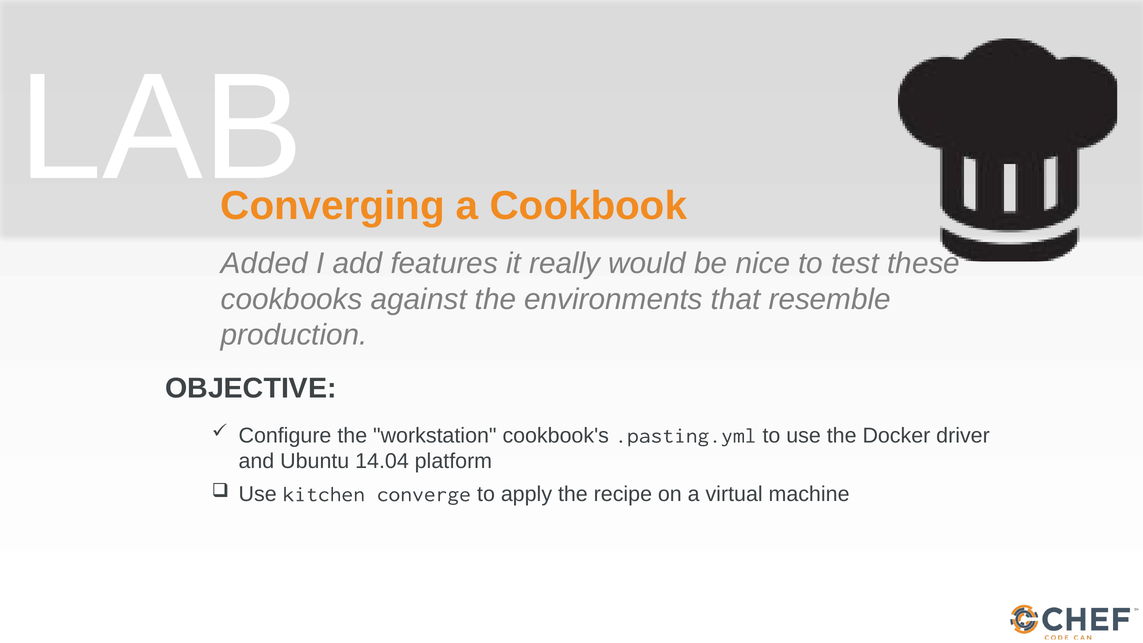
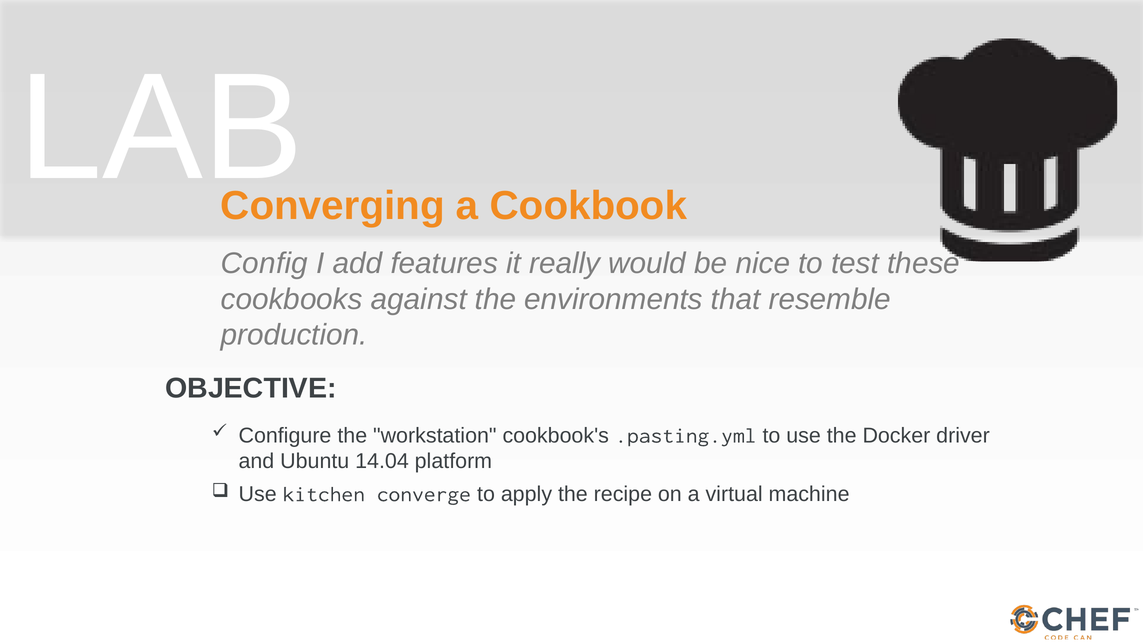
Added: Added -> Config (264, 264)
